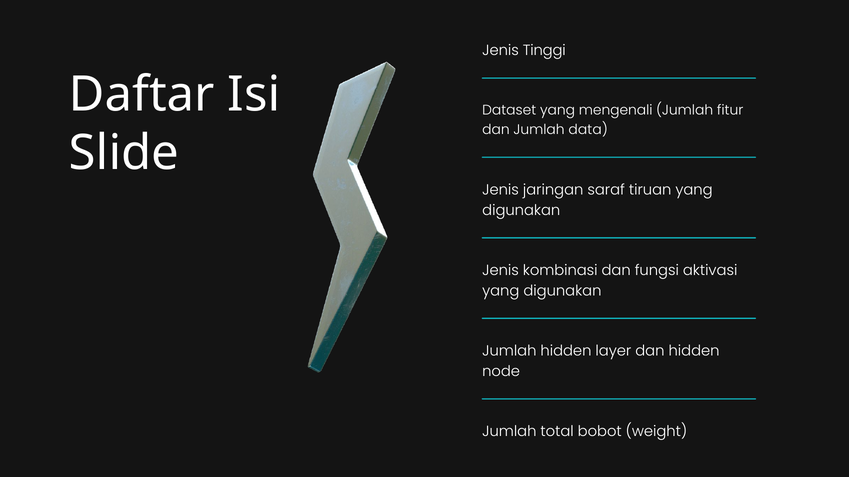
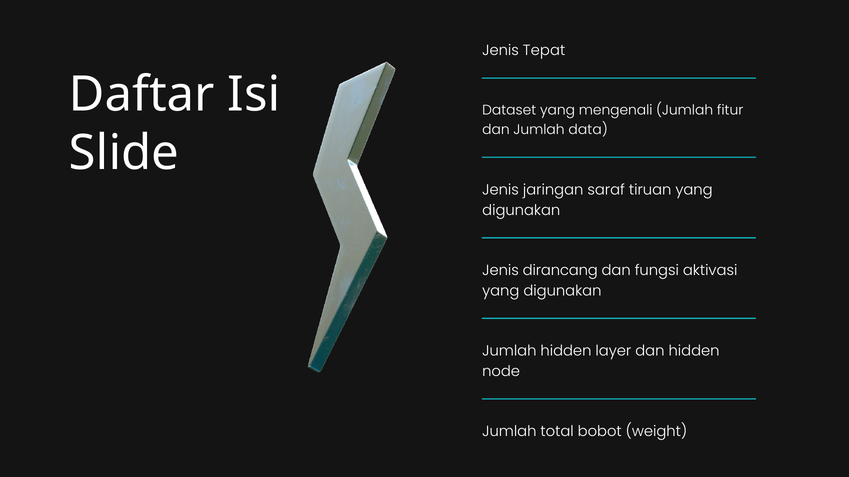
Tinggi: Tinggi -> Tepat (544, 50)
kombinasi: kombinasi -> dirancang (560, 270)
